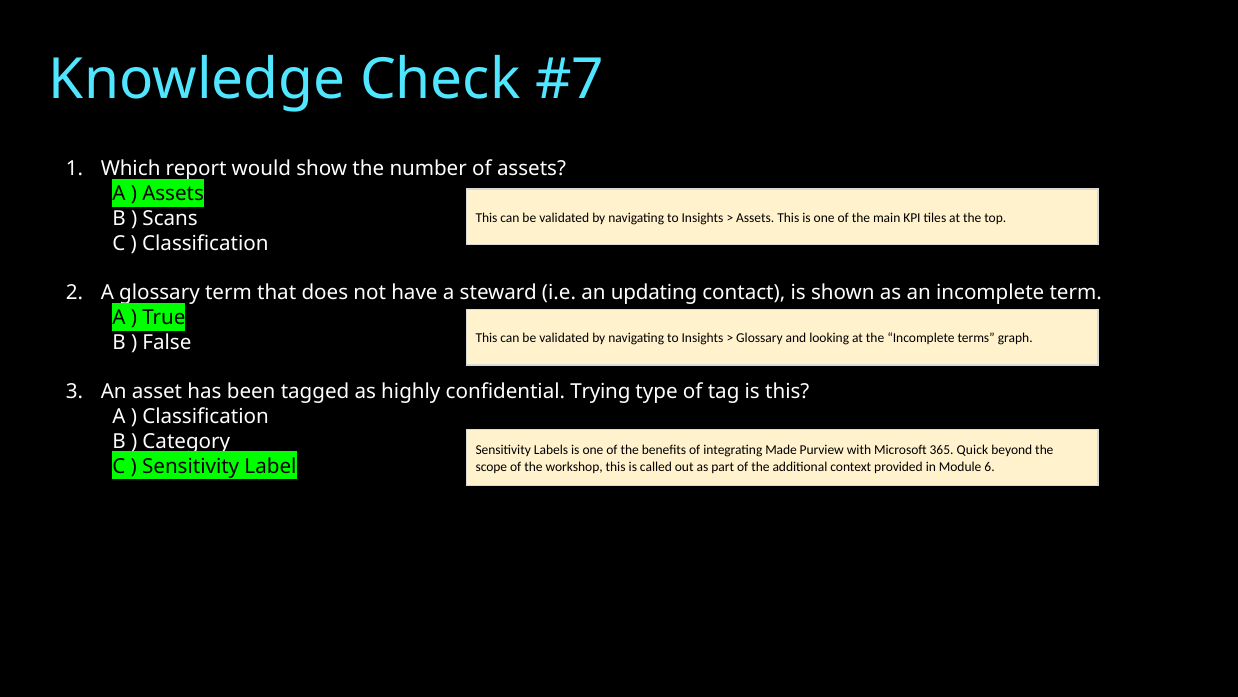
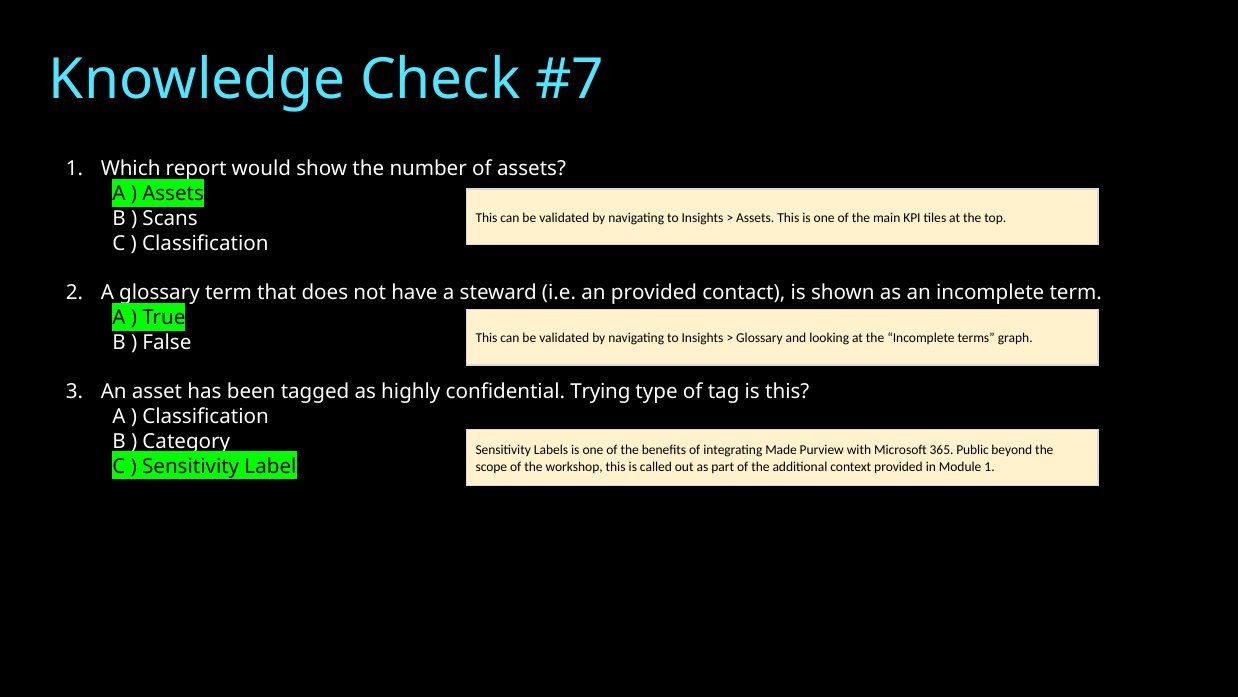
an updating: updating -> provided (654, 293)
Quick: Quick -> Public (973, 450)
Module 6: 6 -> 1 (990, 466)
